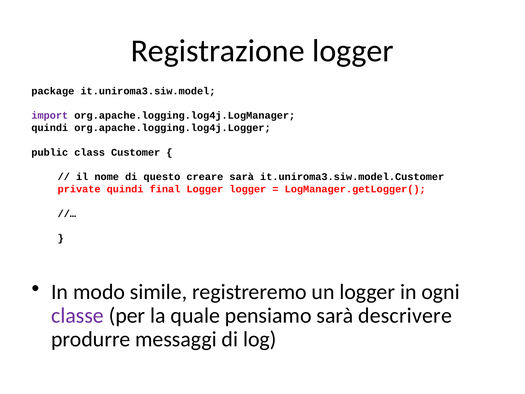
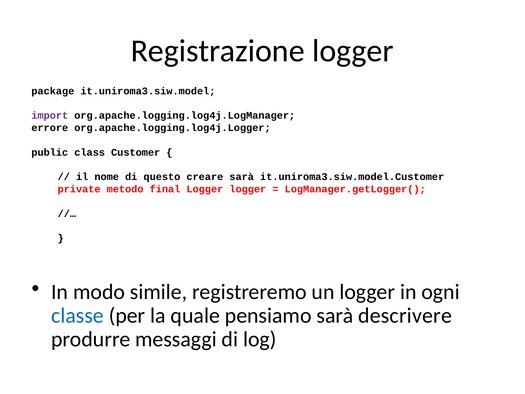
quindi: quindi -> errore (50, 128)
private quindi: quindi -> metodo (125, 189)
classe colour: purple -> blue (78, 315)
